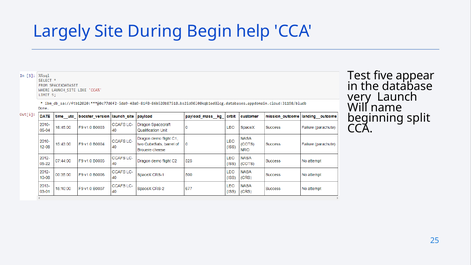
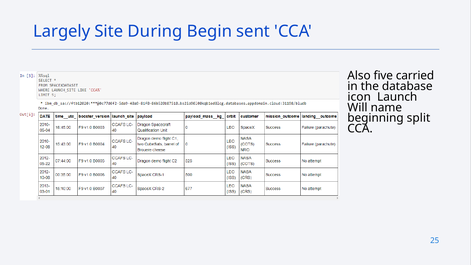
help: help -> sent (253, 31)
Test: Test -> Also (359, 76)
appear: appear -> carried (415, 76)
very: very -> icon (359, 97)
